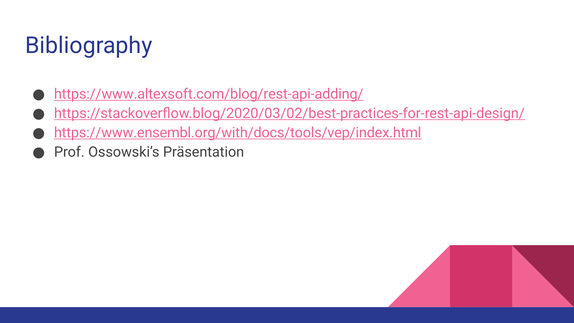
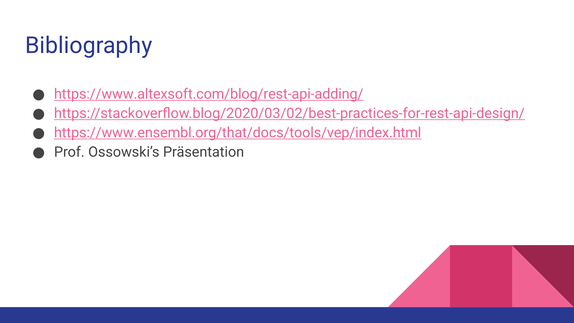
https://www.ensembl.org/with/docs/tools/vep/index.html: https://www.ensembl.org/with/docs/tools/vep/index.html -> https://www.ensembl.org/that/docs/tools/vep/index.html (238, 133)
